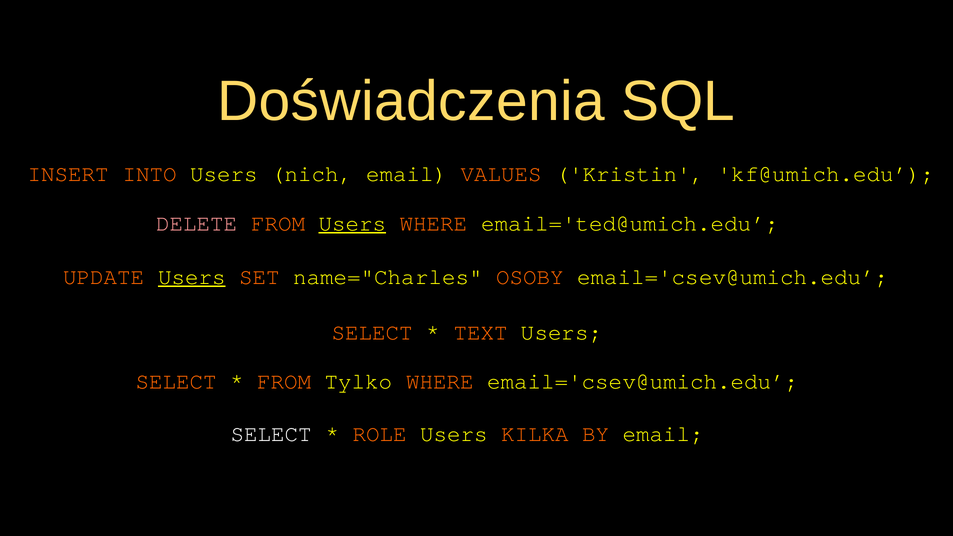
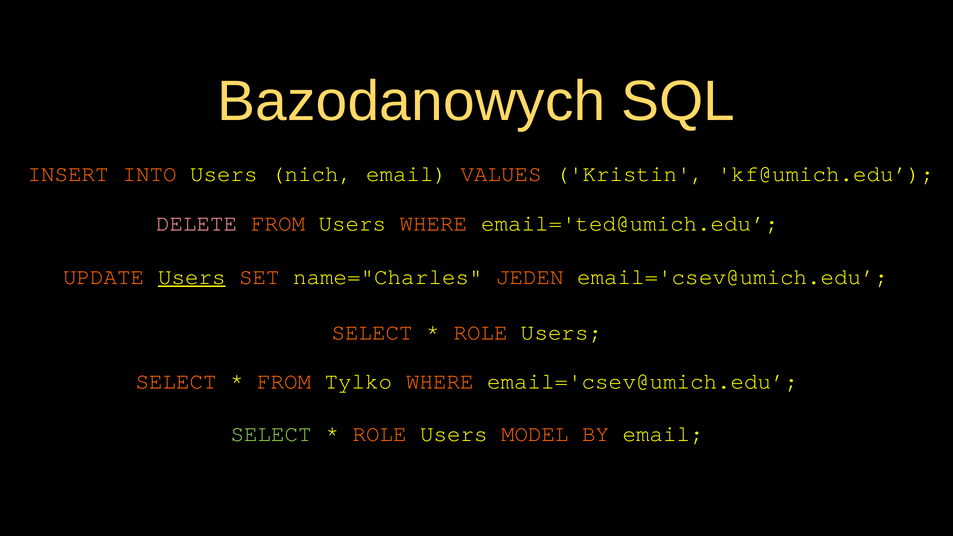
Doświadczenia: Doświadczenia -> Bazodanowych (411, 101)
Users underline: present -> none (352, 223)
OSOBY: OSOBY -> JEDEN (530, 277)
TEXT: TEXT -> ROLE (481, 332)
SELECT colour: white -> light green (271, 434)
KILKA: KILKA -> MODEL (535, 434)
